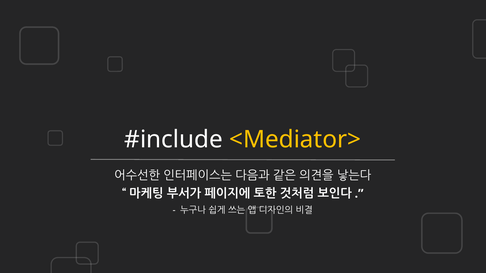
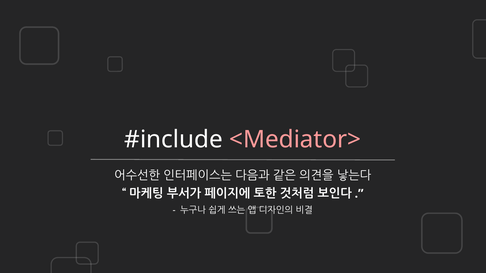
<Mediator> colour: yellow -> pink (295, 140)
